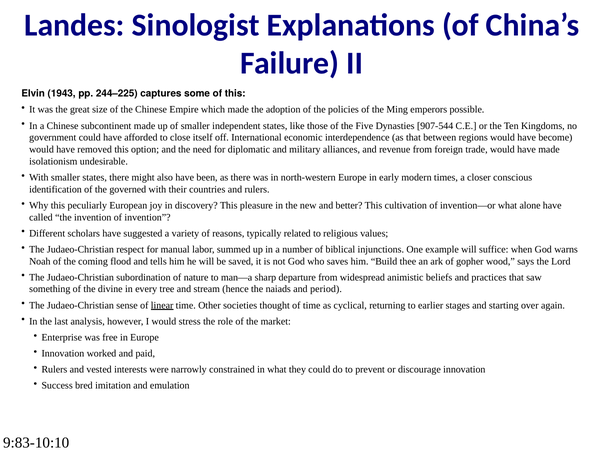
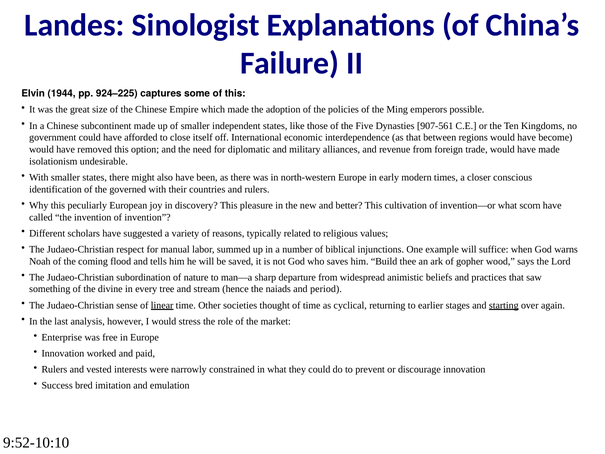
1943: 1943 -> 1944 (62, 94)
244–225: 244–225 -> 924–225 (117, 94)
907-544: 907-544 -> 907-561 (435, 126)
alone: alone -> scorn (530, 205)
starting underline: none -> present (504, 305)
9:83-10:10: 9:83-10:10 -> 9:52-10:10 (36, 442)
